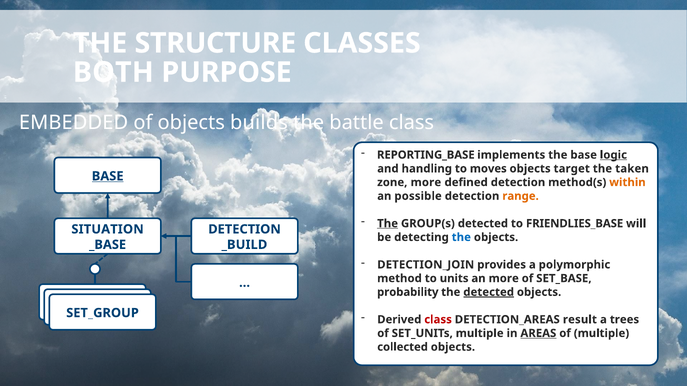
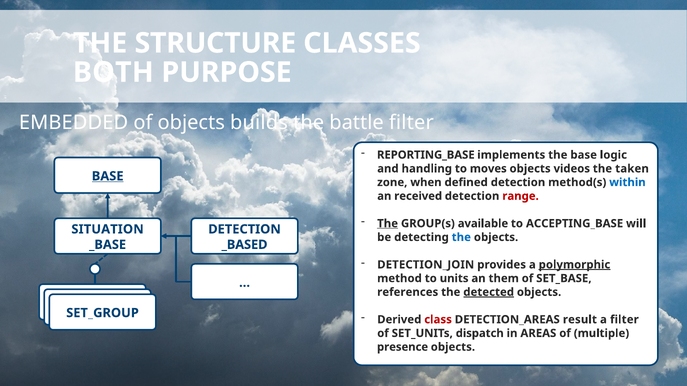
battle class: class -> filter (411, 123)
logic underline: present -> none (613, 155)
target: target -> videos (572, 169)
zone more: more -> when (426, 183)
within colour: orange -> blue (627, 183)
possible: possible -> received (418, 196)
range colour: orange -> red (521, 196)
GROUP(s detected: detected -> available (483, 224)
FRIENDLIES_BASE: FRIENDLIES_BASE -> ACCEPTING_BASE (575, 224)
_BUILD: _BUILD -> _BASED (245, 245)
polymorphic underline: none -> present (574, 265)
an more: more -> them (504, 279)
probability: probability -> references (408, 292)
a trees: trees -> filter (624, 320)
SET_UNITs multiple: multiple -> dispatch (480, 334)
AREAS underline: present -> none (538, 334)
collected: collected -> presence (403, 347)
